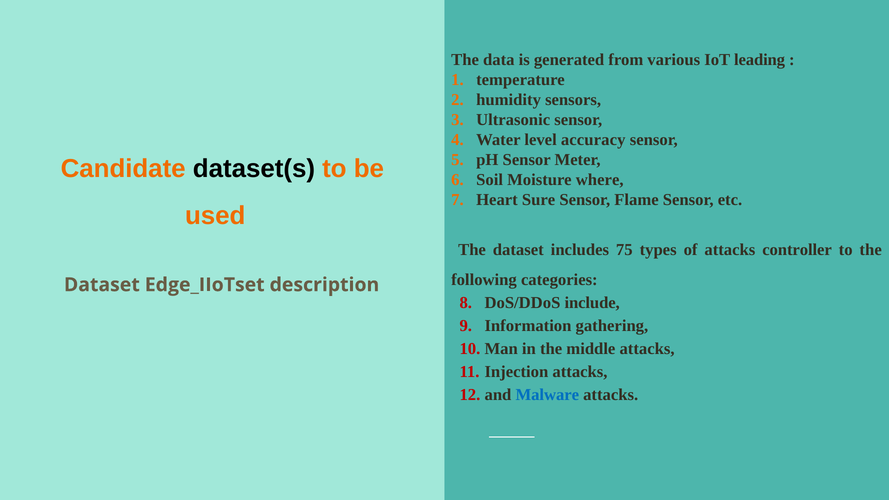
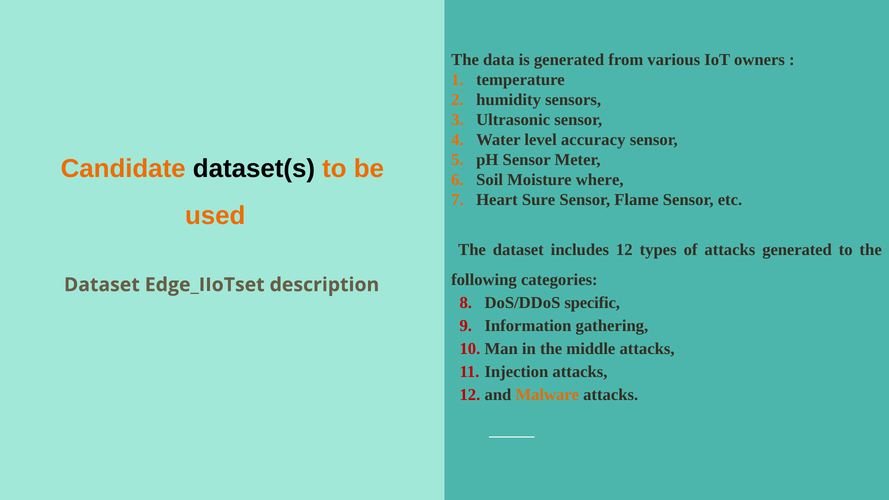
leading: leading -> owners (760, 60)
includes 75: 75 -> 12 (624, 250)
attacks controller: controller -> generated (797, 250)
include: include -> specific (592, 303)
Malware colour: blue -> orange (547, 395)
